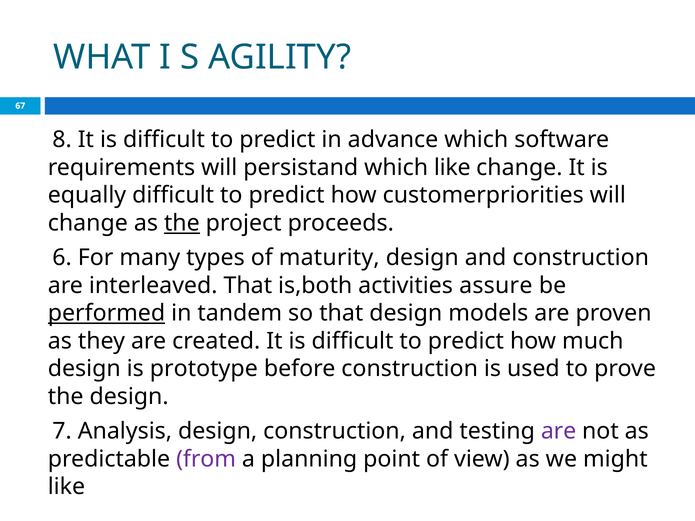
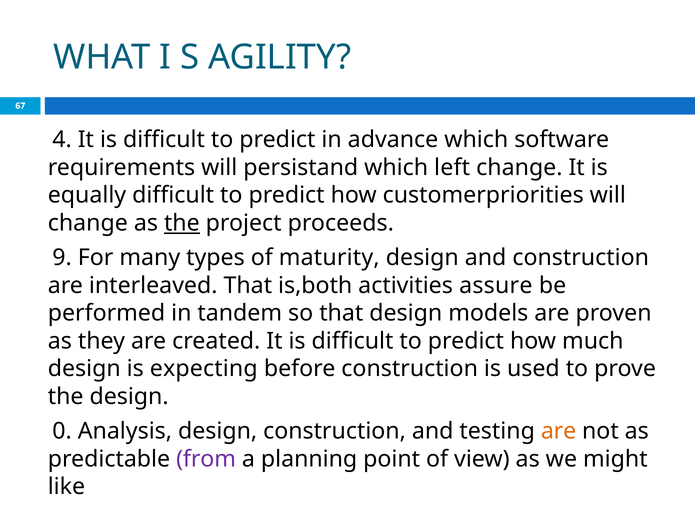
8: 8 -> 4 (62, 140)
which like: like -> left (452, 168)
6: 6 -> 9 (62, 258)
performed underline: present -> none (106, 313)
prototype: prototype -> expecting (204, 369)
7: 7 -> 0 (62, 431)
are colour: purple -> orange (559, 431)
